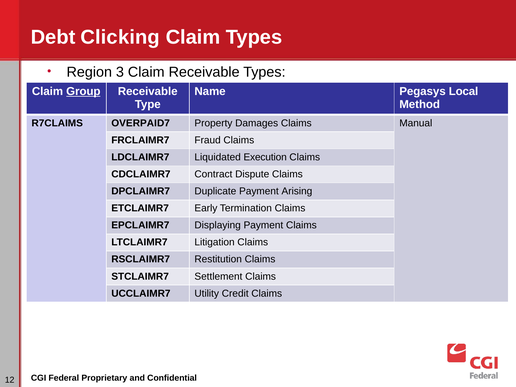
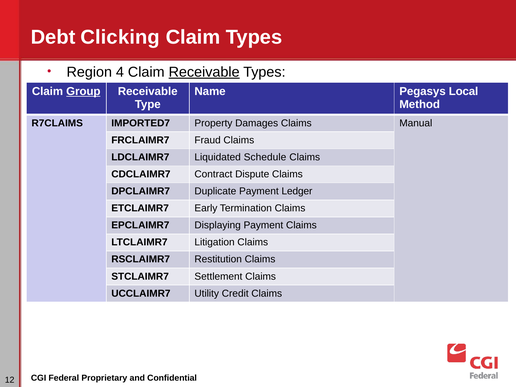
3: 3 -> 4 (120, 72)
Receivable underline: none -> present (204, 72)
OVERPAID7: OVERPAID7 -> IMPORTED7 (141, 123)
Execution: Execution -> Schedule (265, 157)
Arising: Arising -> Ledger (297, 191)
